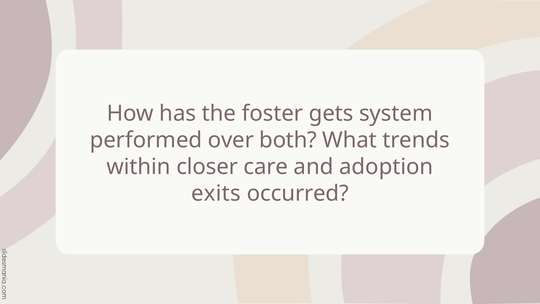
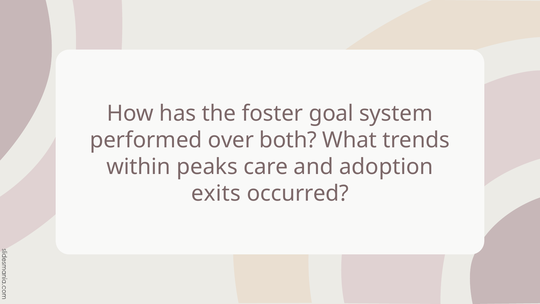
gets: gets -> goal (331, 113)
closer: closer -> peaks (207, 167)
